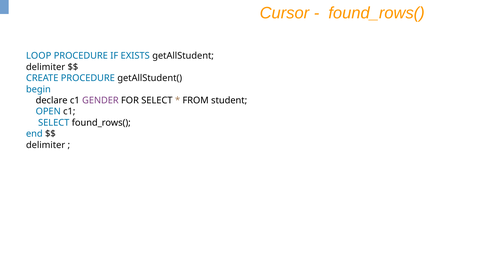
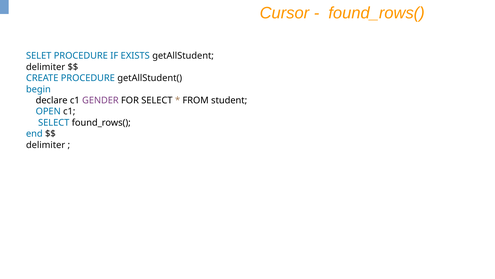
LOOP: LOOP -> SELET (39, 56)
